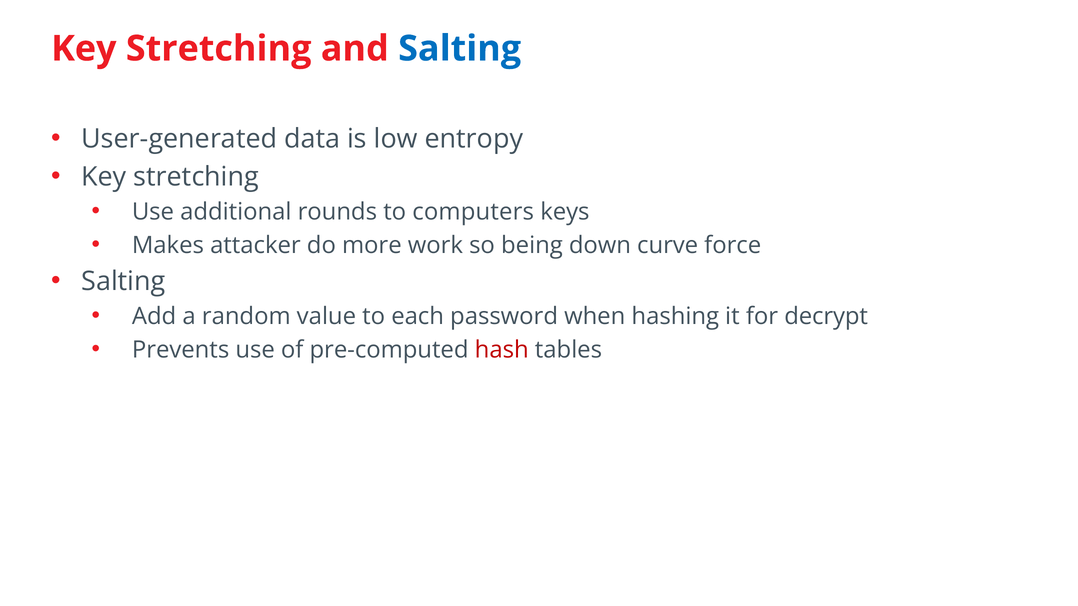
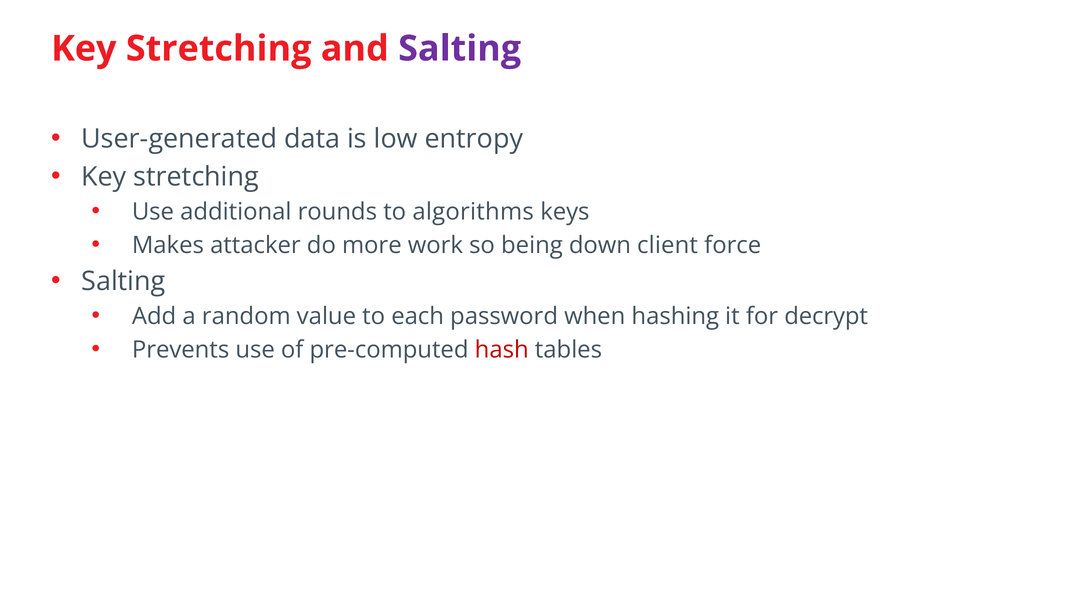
Salting colour: blue -> purple (460, 49)
computers: computers -> algorithms (473, 212)
curve: curve -> client (668, 245)
